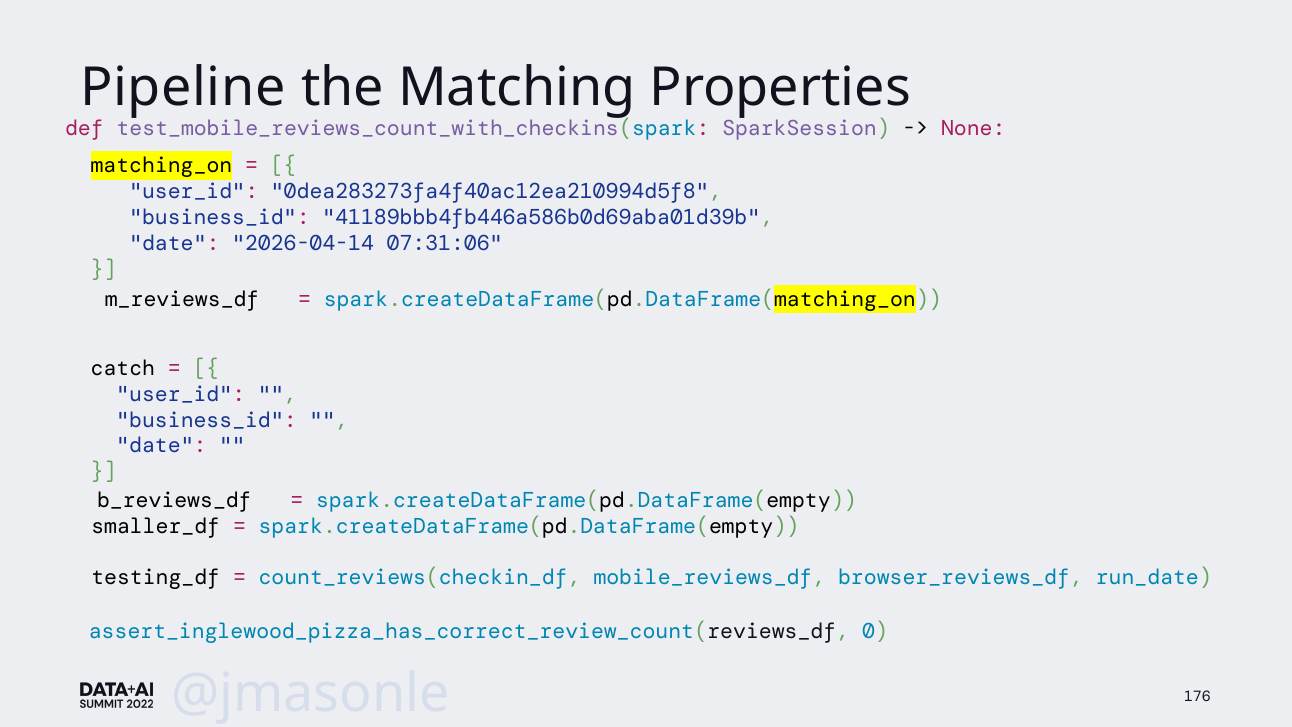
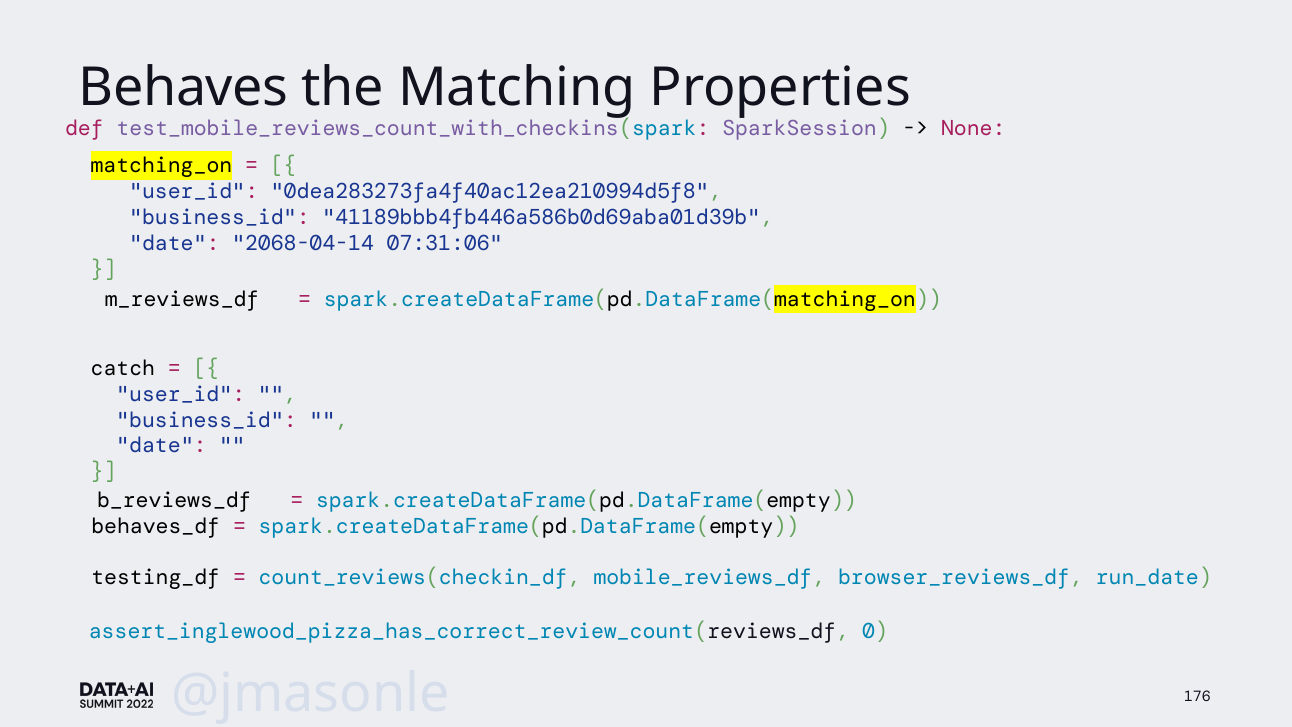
Pipeline: Pipeline -> Behaves (184, 87)
2026-04-14: 2026-04-14 -> 2068-04-14 (303, 243)
smaller_df: smaller_df -> behaves_df (156, 526)
